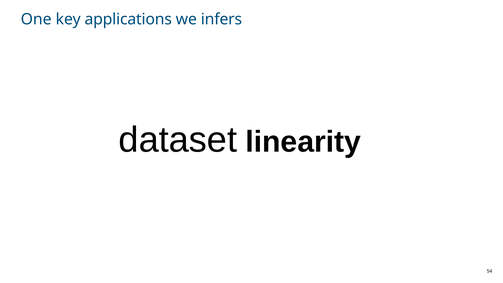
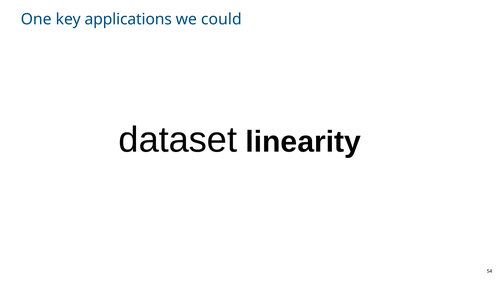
infers: infers -> could (221, 19)
